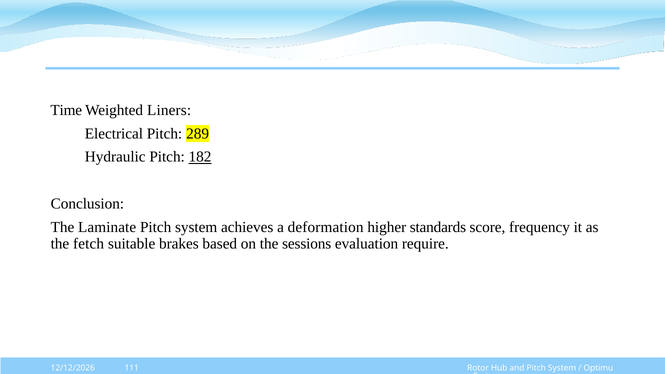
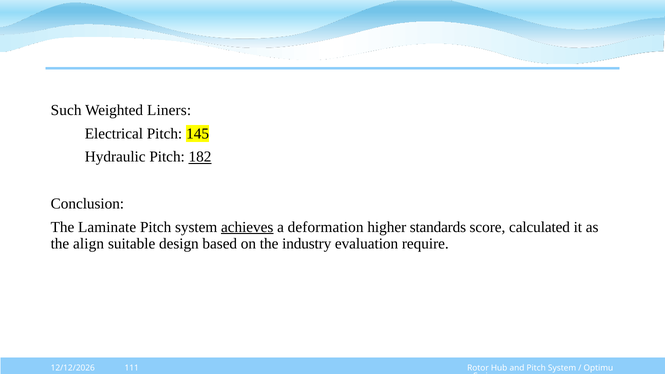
Time: Time -> Such (66, 110)
289: 289 -> 145 (198, 134)
achieves underline: none -> present (247, 227)
frequency: frequency -> calculated (540, 227)
fetch: fetch -> align (89, 244)
brakes: brakes -> design (179, 244)
sessions: sessions -> industry (307, 244)
